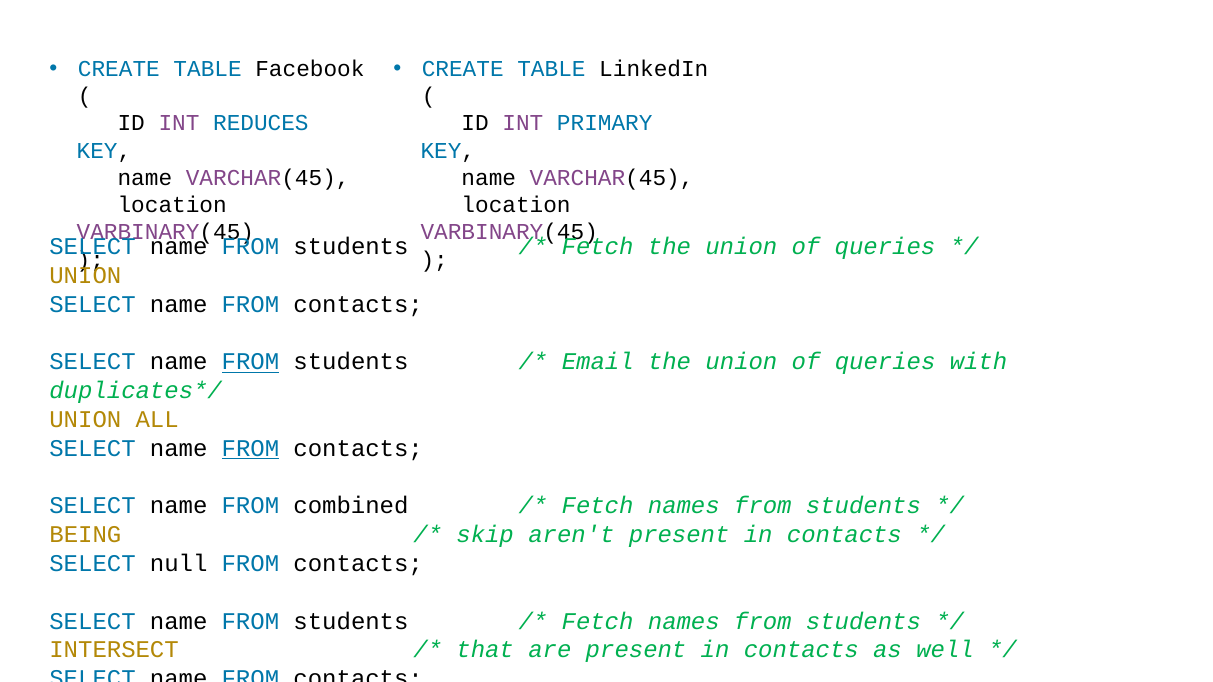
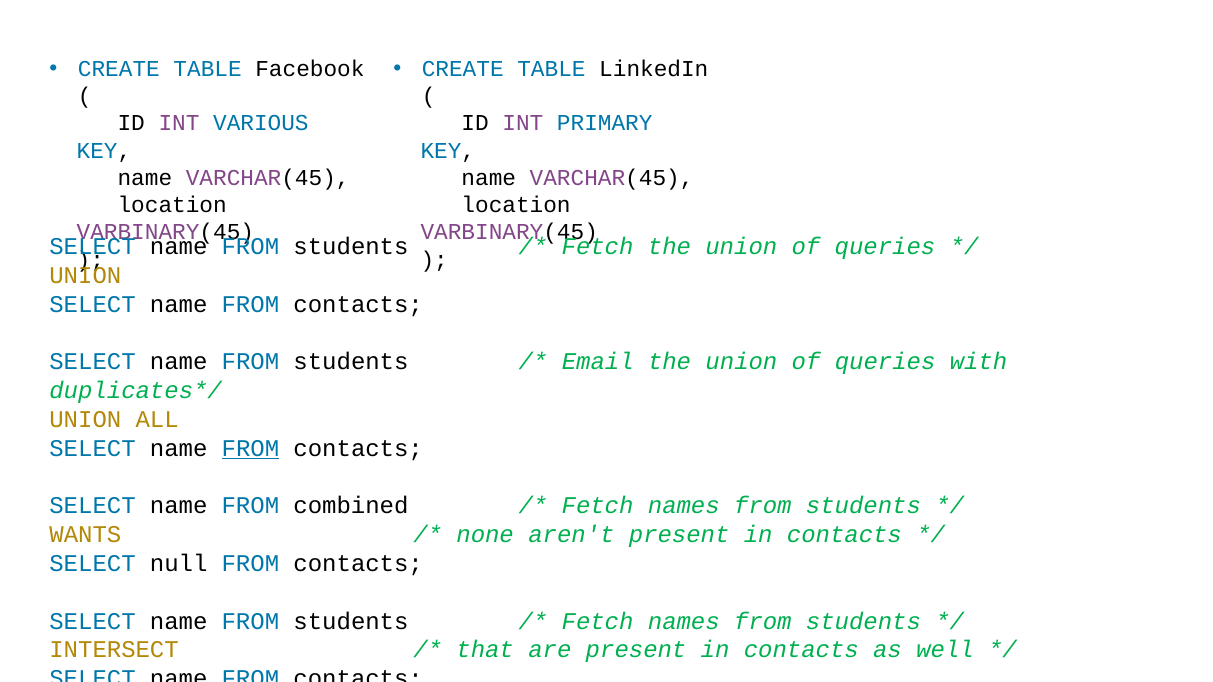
REDUCES: REDUCES -> VARIOUS (261, 123)
FROM underline: present -> none (250, 362)
BEING: BEING -> WANTS (85, 535)
skip: skip -> none (485, 535)
